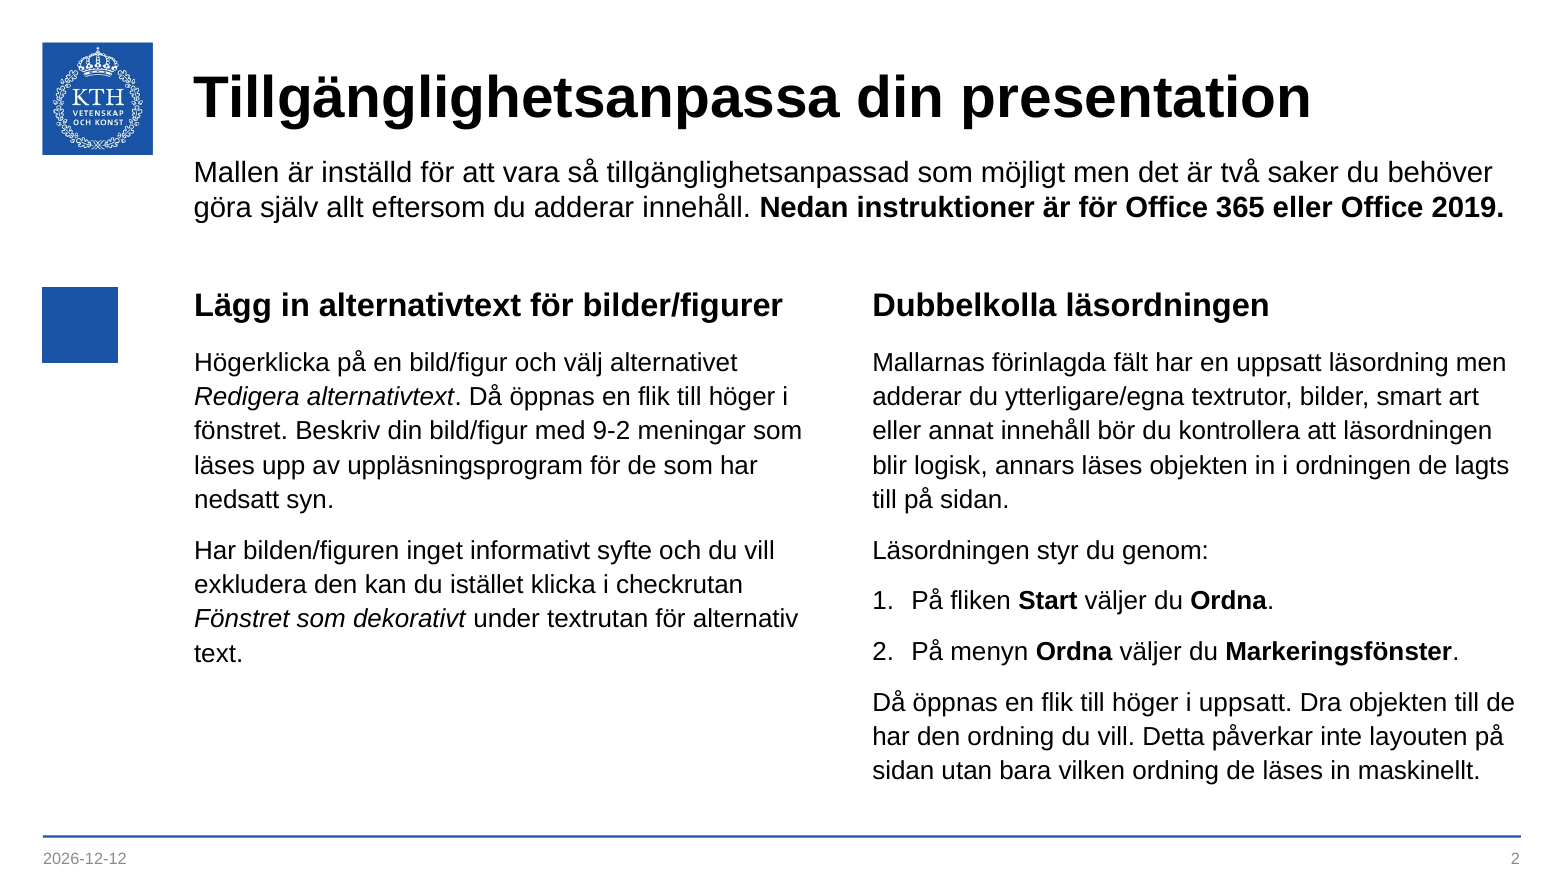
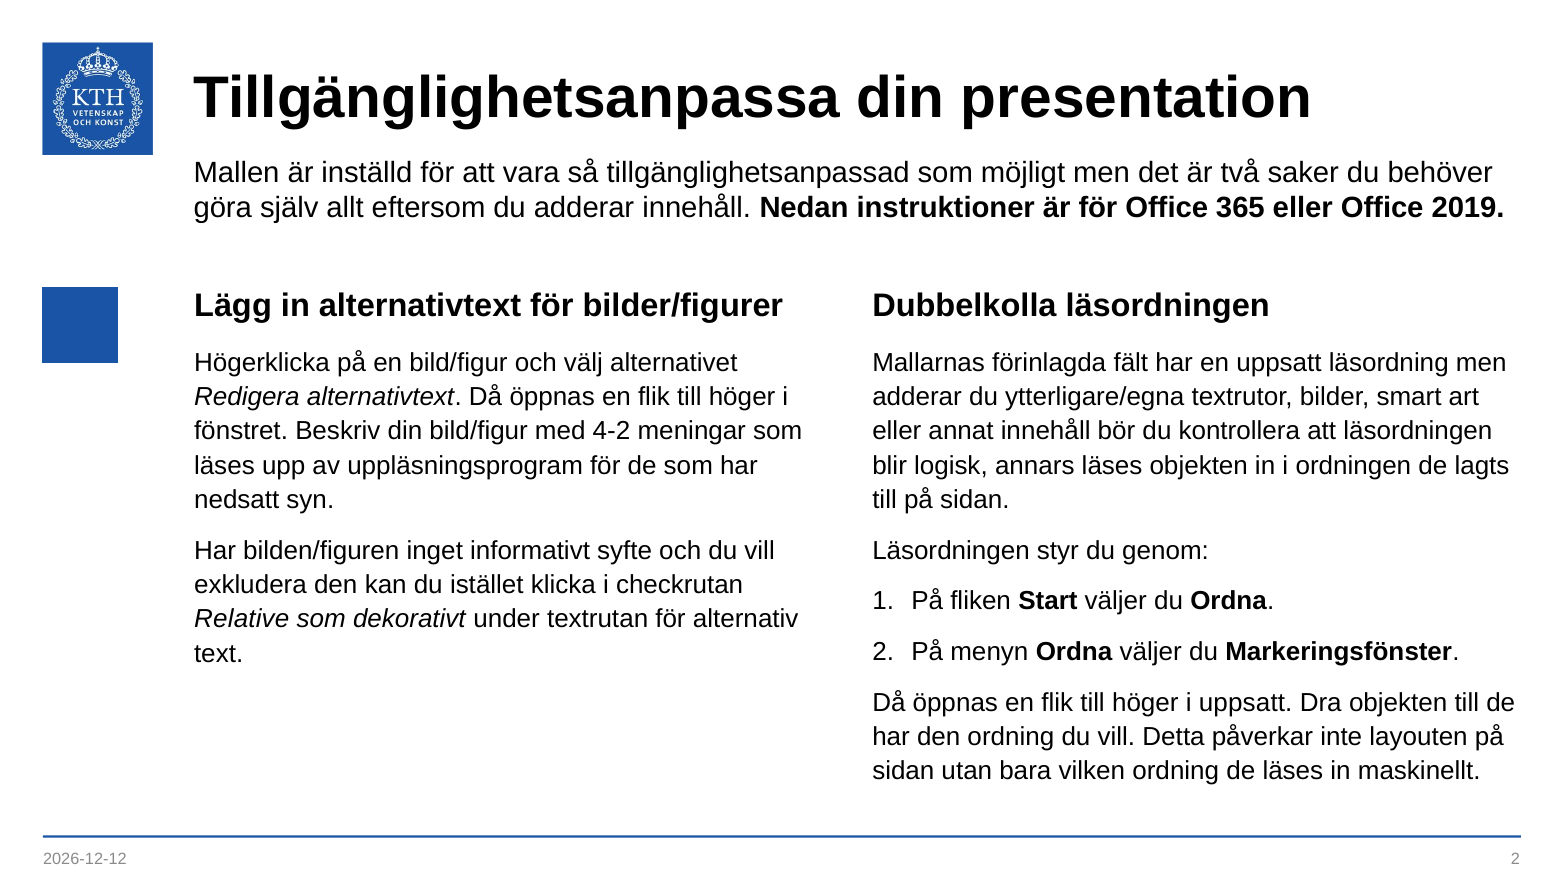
9-2: 9-2 -> 4-2 (612, 431)
Fönstret: Fönstret -> Relative (242, 619)
